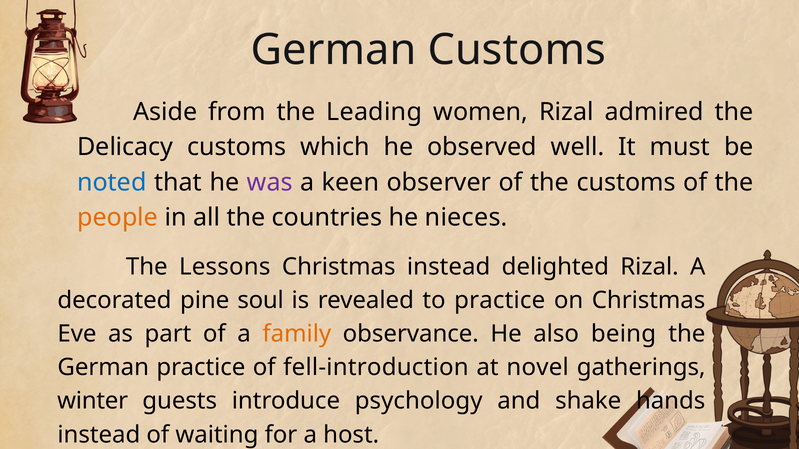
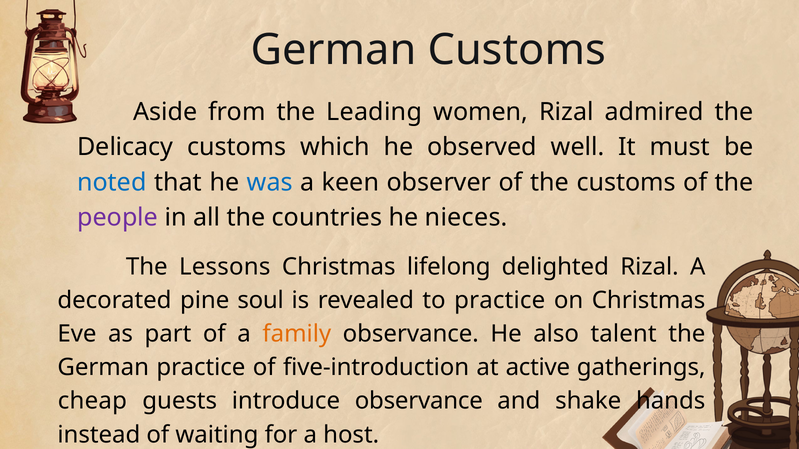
was colour: purple -> blue (270, 182)
people colour: orange -> purple (118, 218)
Christmas instead: instead -> lifelong (449, 267)
being: being -> talent (624, 334)
fell-introduction: fell-introduction -> five-introduction (376, 368)
novel: novel -> active (538, 368)
winter: winter -> cheap (92, 401)
introduce psychology: psychology -> observance (419, 401)
